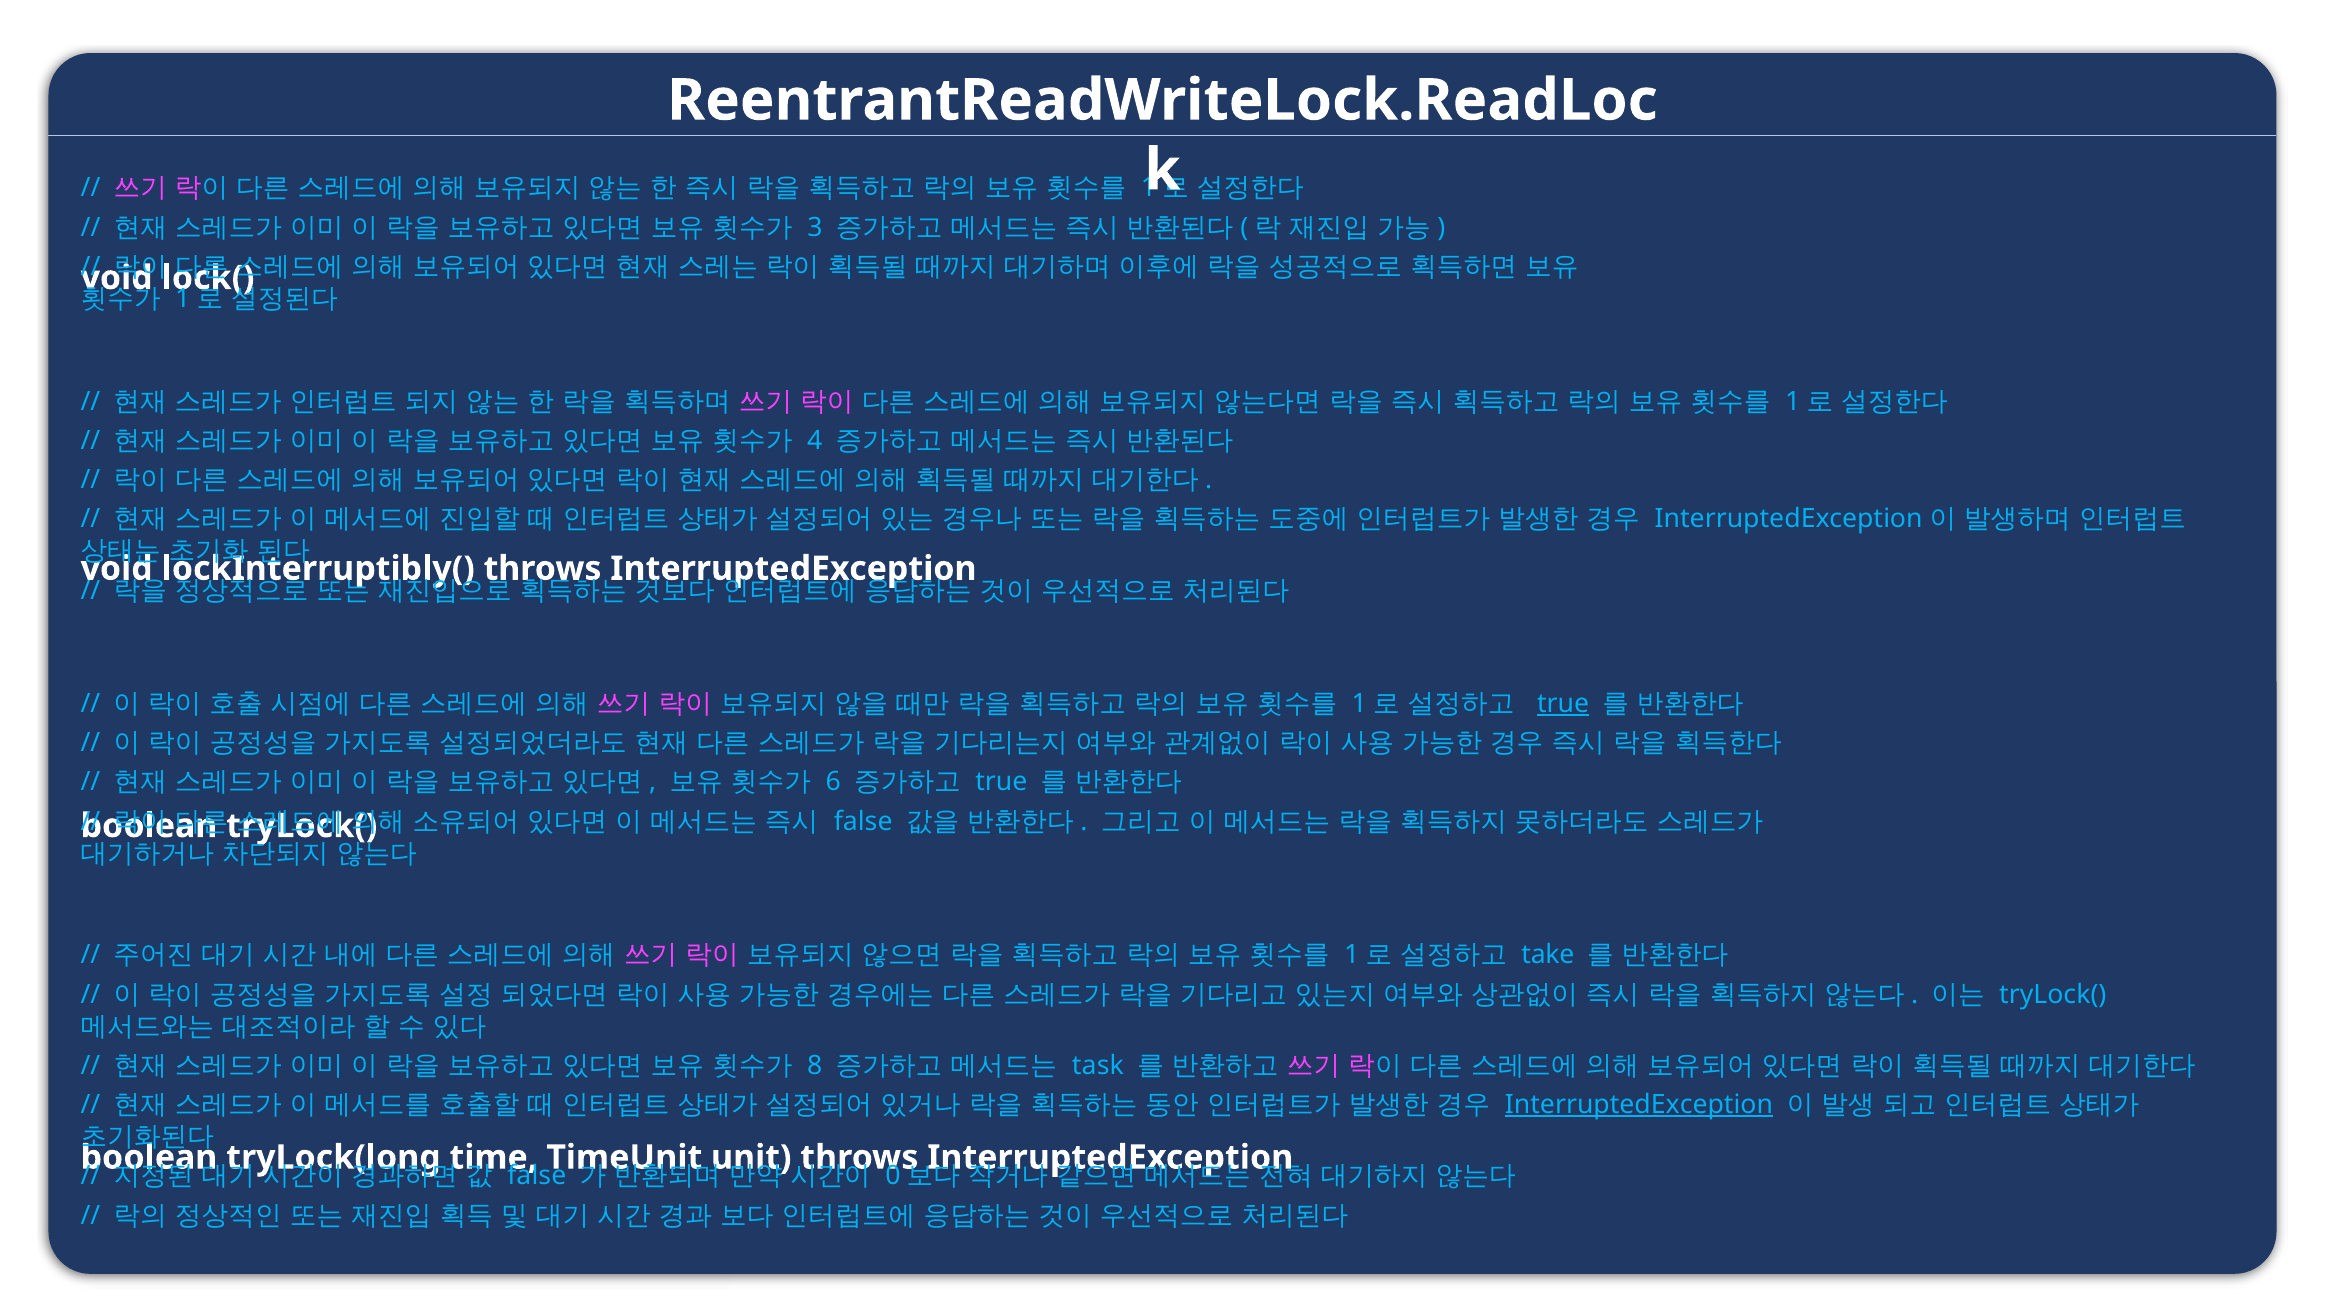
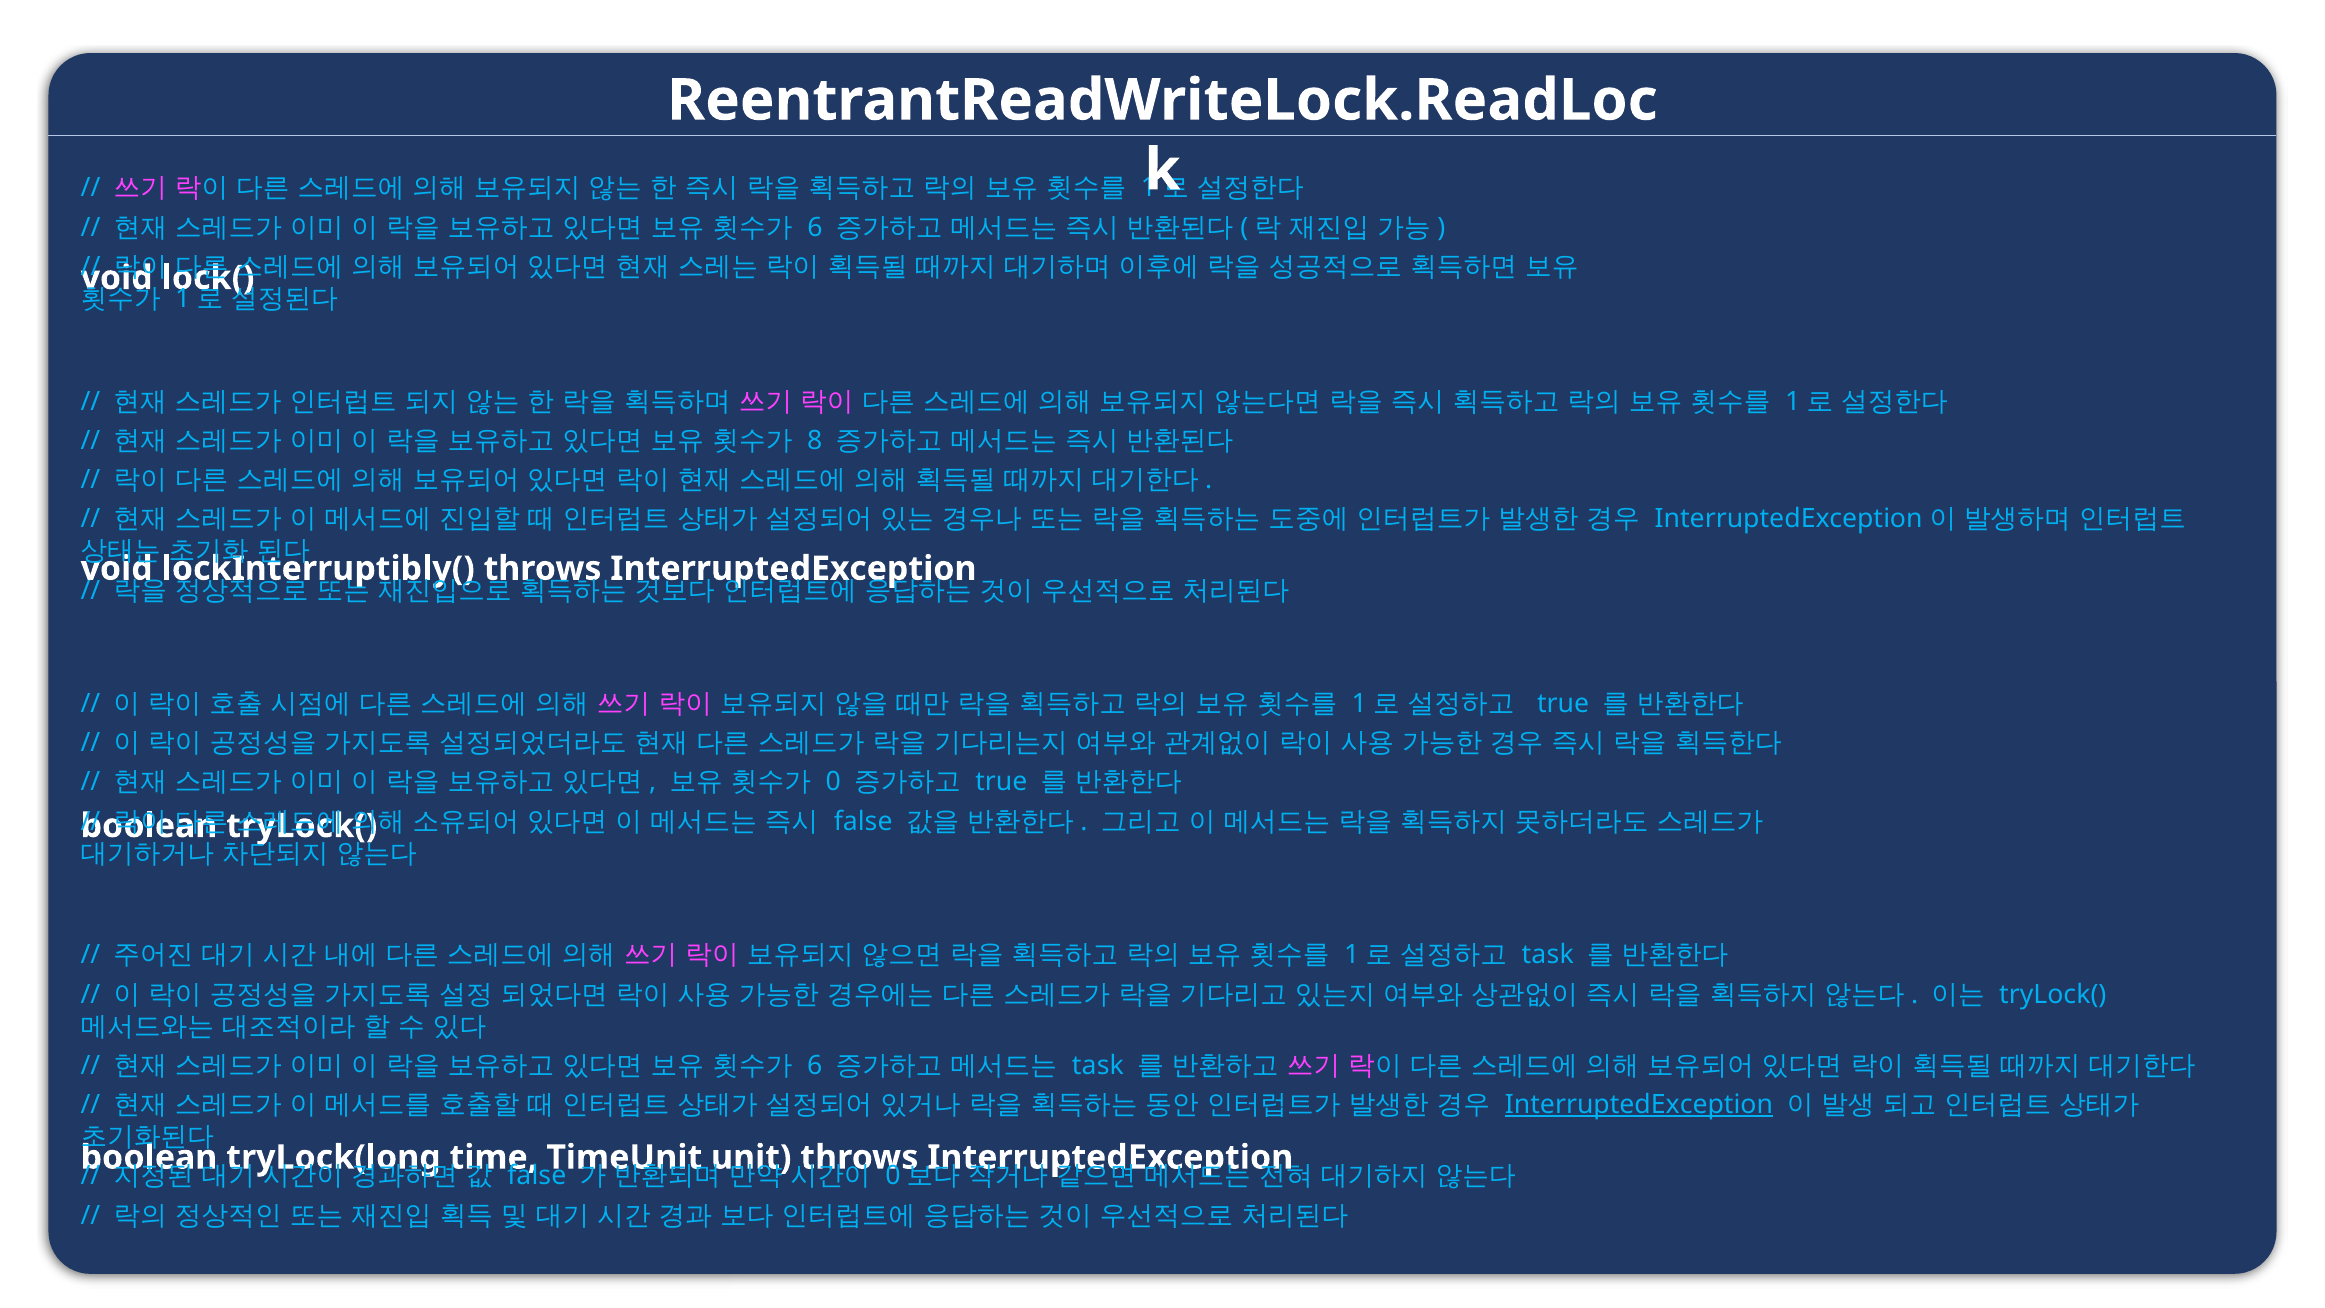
3: 3 -> 6 (815, 227)
4: 4 -> 8 (815, 441)
true underline: present -> none (1563, 704)
6: 6 -> 0 (833, 782)
take: take -> task (1548, 955)
8: 8 -> 6 (815, 1065)
